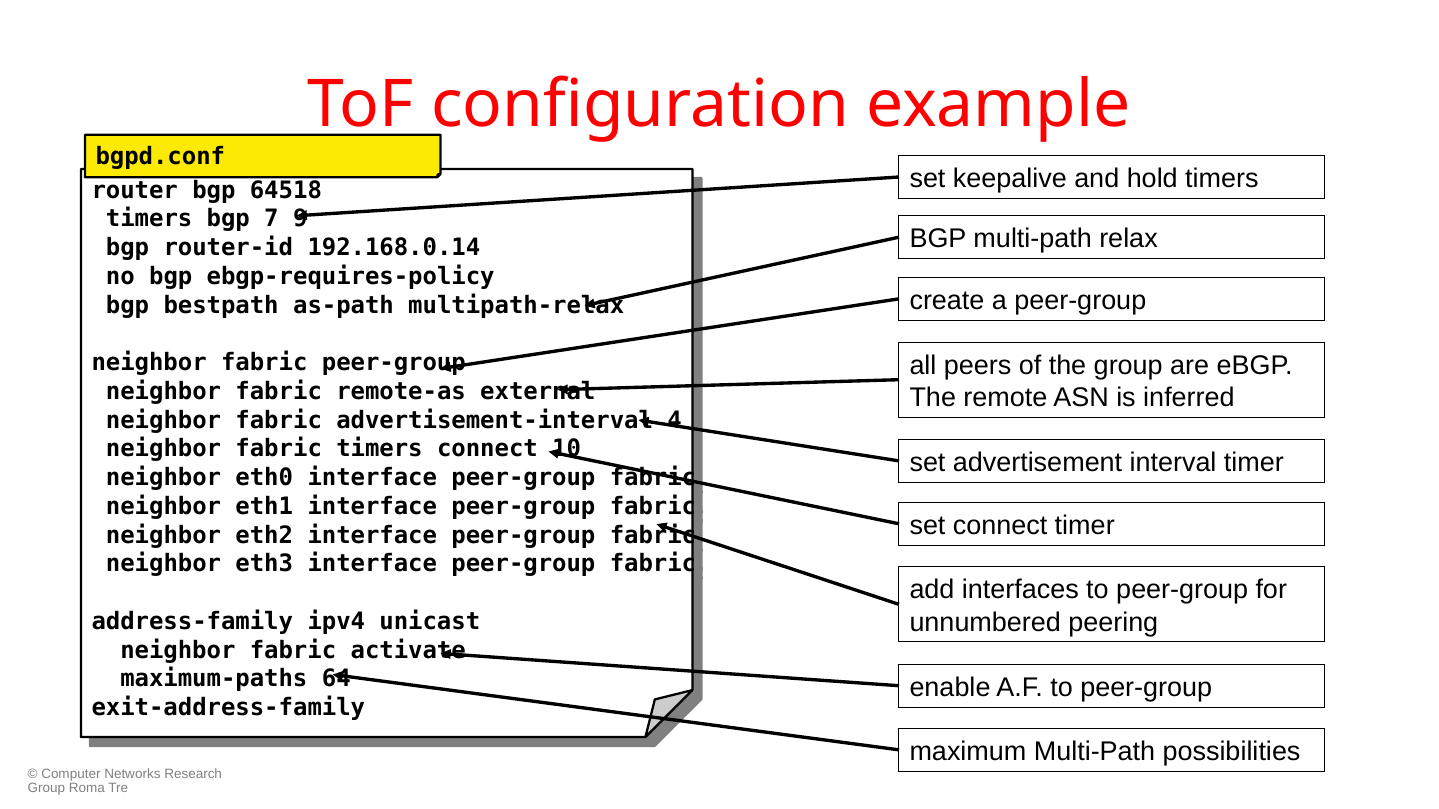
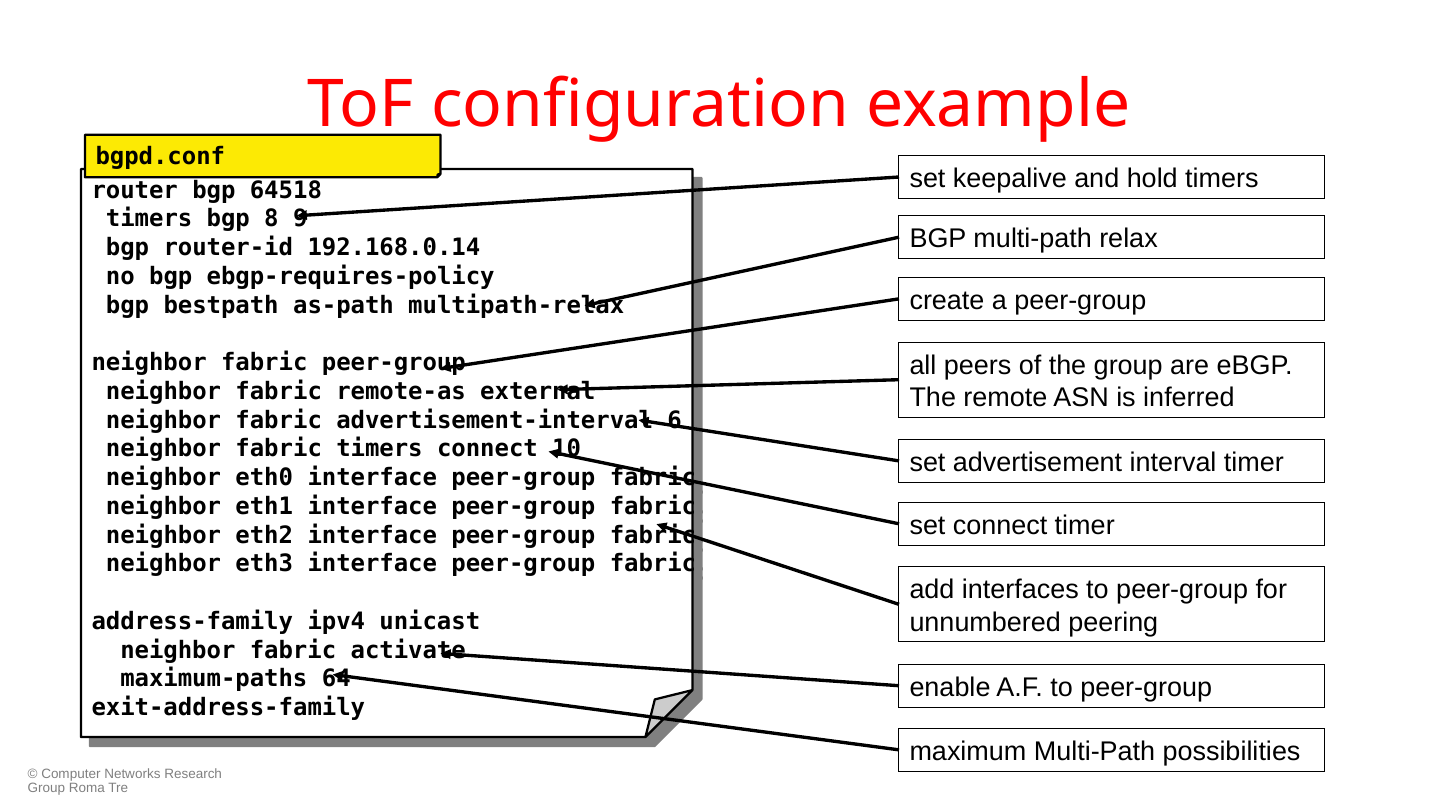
7: 7 -> 8 (271, 219)
4: 4 -> 6 (675, 421)
